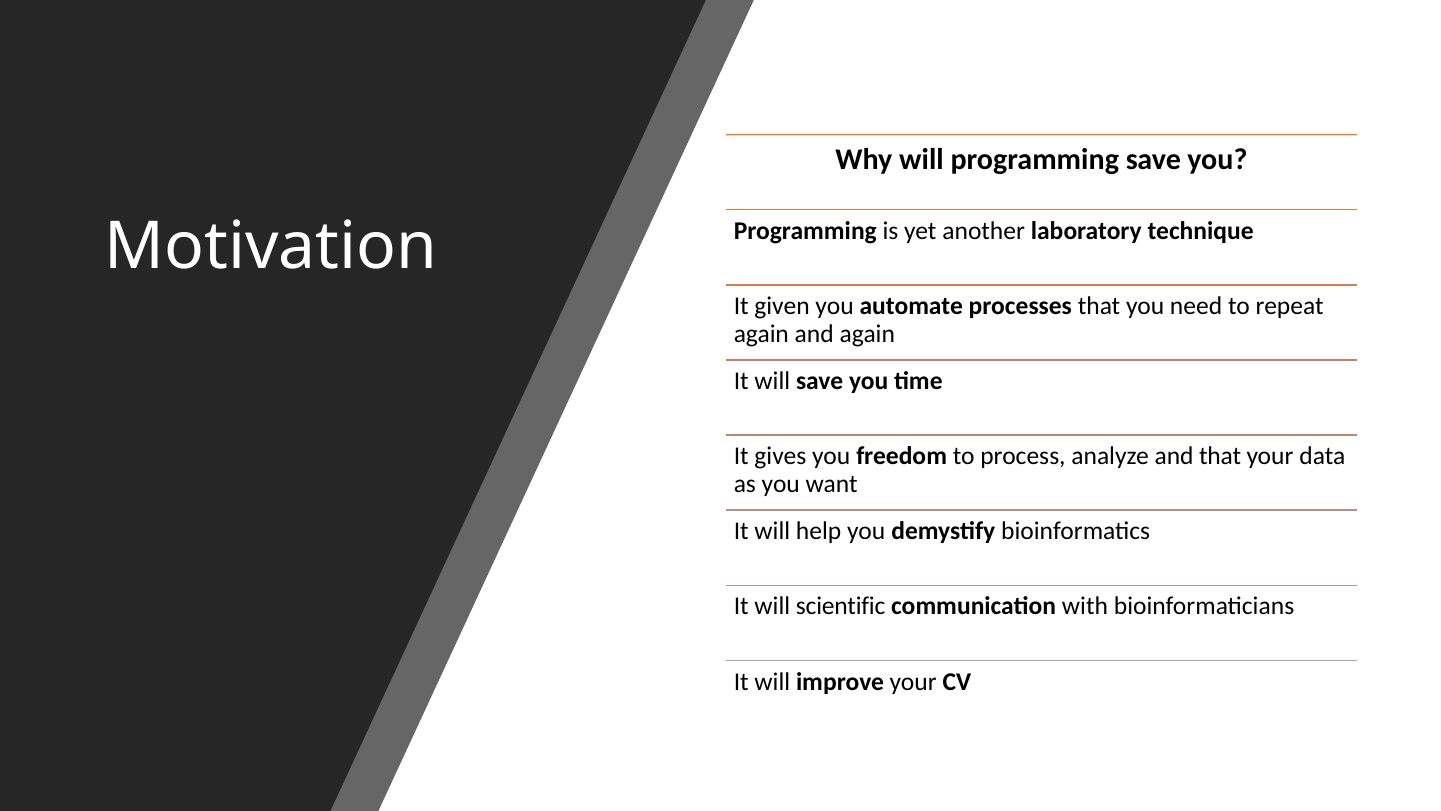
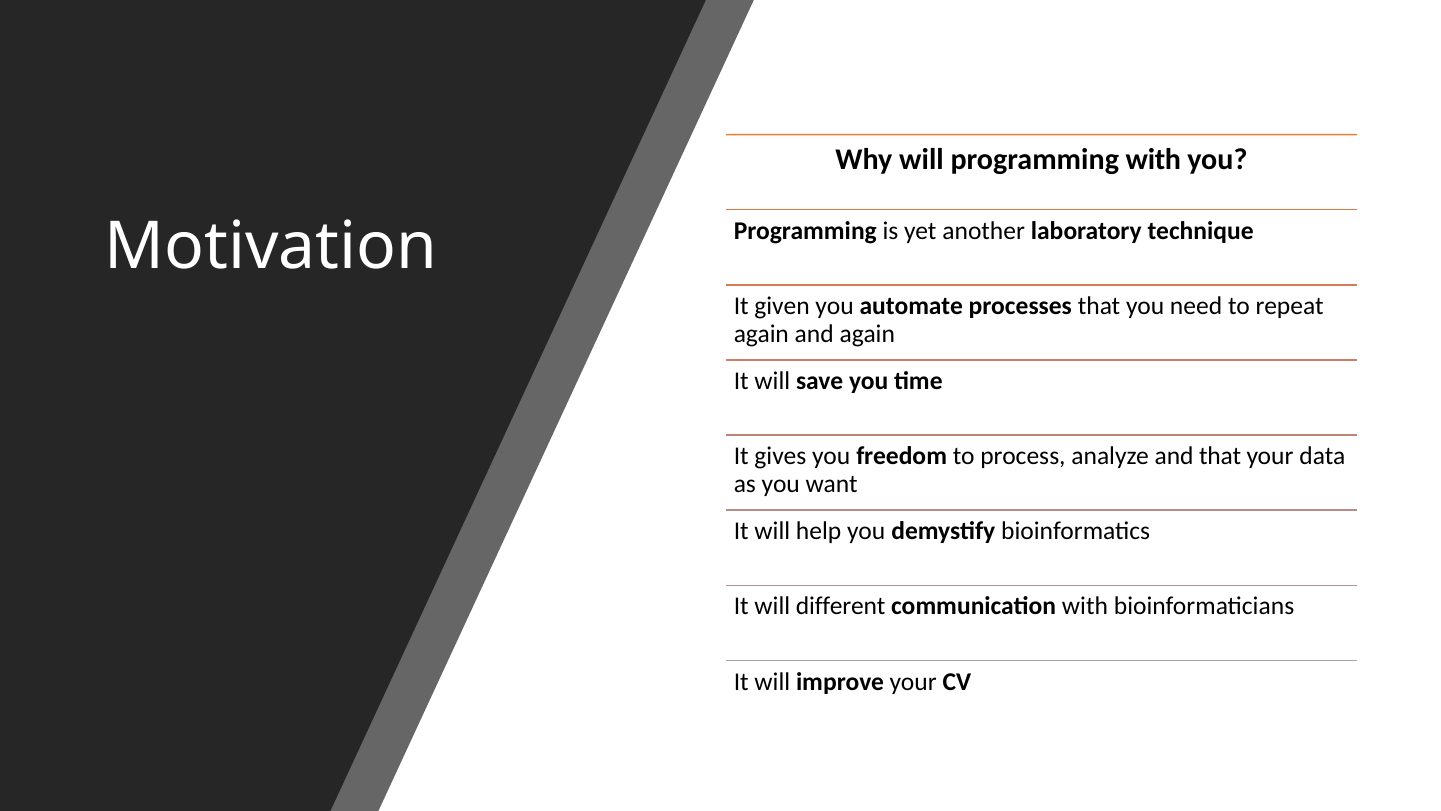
programming save: save -> with (1153, 159)
scientific: scientific -> different (841, 606)
